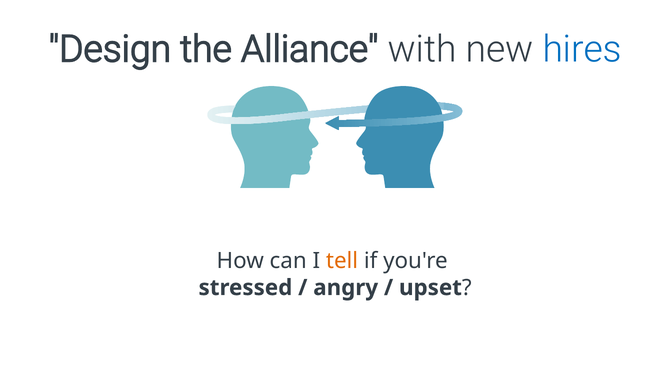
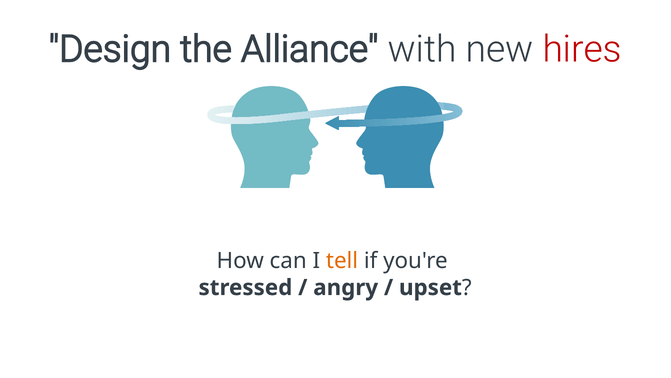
hires colour: blue -> red (582, 49)
